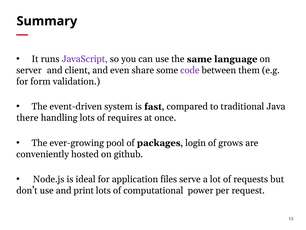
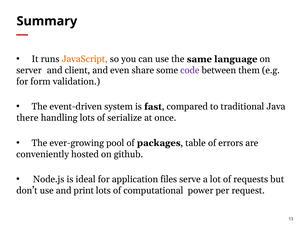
JavaScript colour: purple -> orange (85, 59)
requires: requires -> serialize (125, 118)
login: login -> table (196, 143)
grows: grows -> errors (231, 143)
